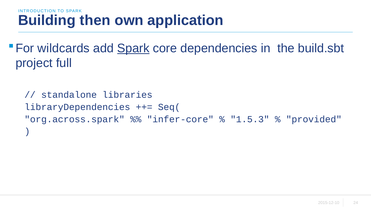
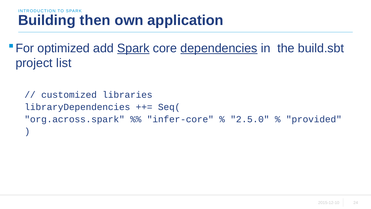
wildcards: wildcards -> optimized (64, 48)
dependencies underline: none -> present (219, 48)
full: full -> list (64, 63)
standalone: standalone -> customized (69, 95)
1.5.3: 1.5.3 -> 2.5.0 (250, 119)
